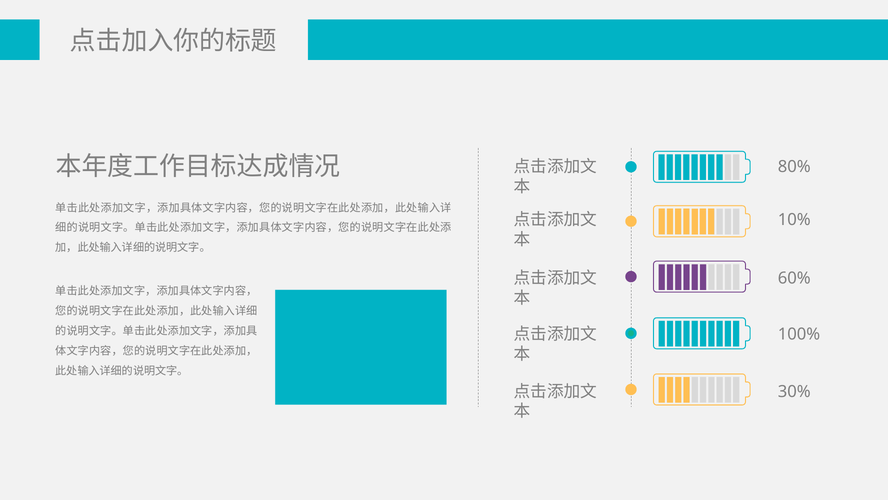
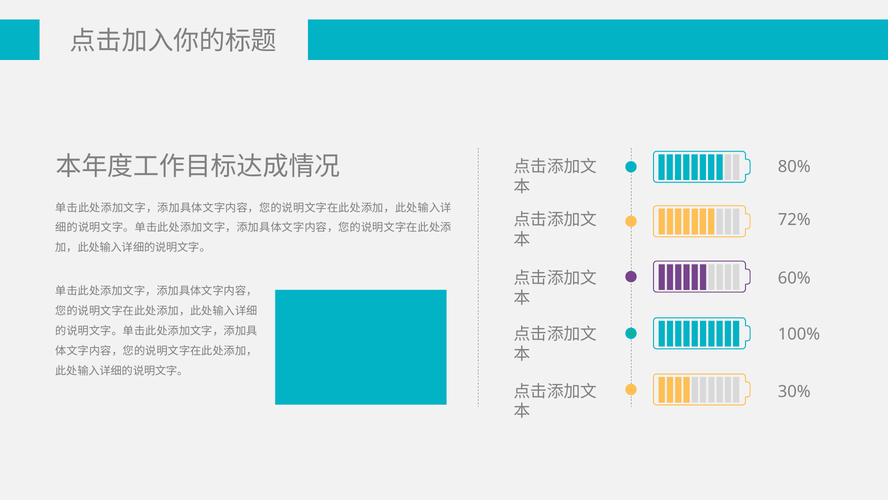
10%: 10% -> 72% (794, 220)
